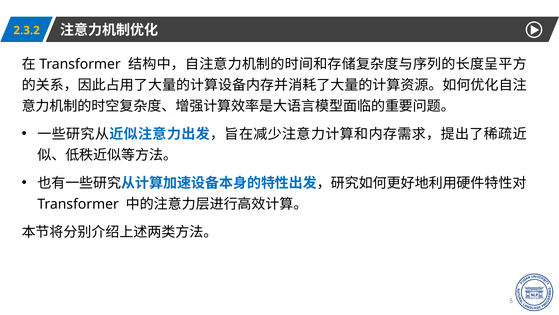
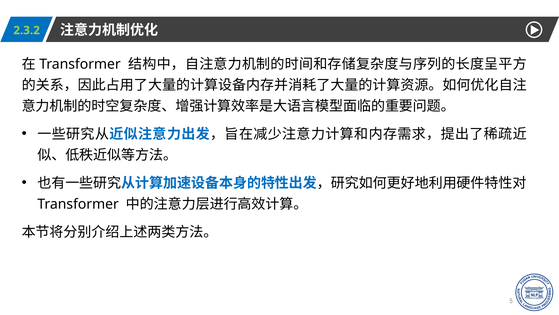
2.3.2 colour: yellow -> light green (27, 30)
